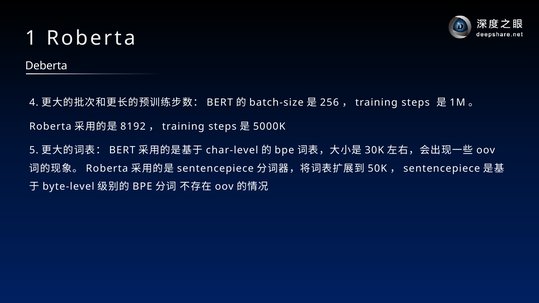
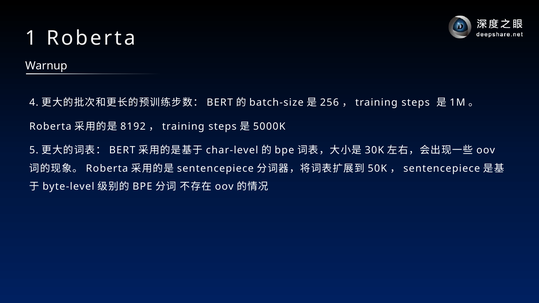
Deberta: Deberta -> Warnup (46, 66)
